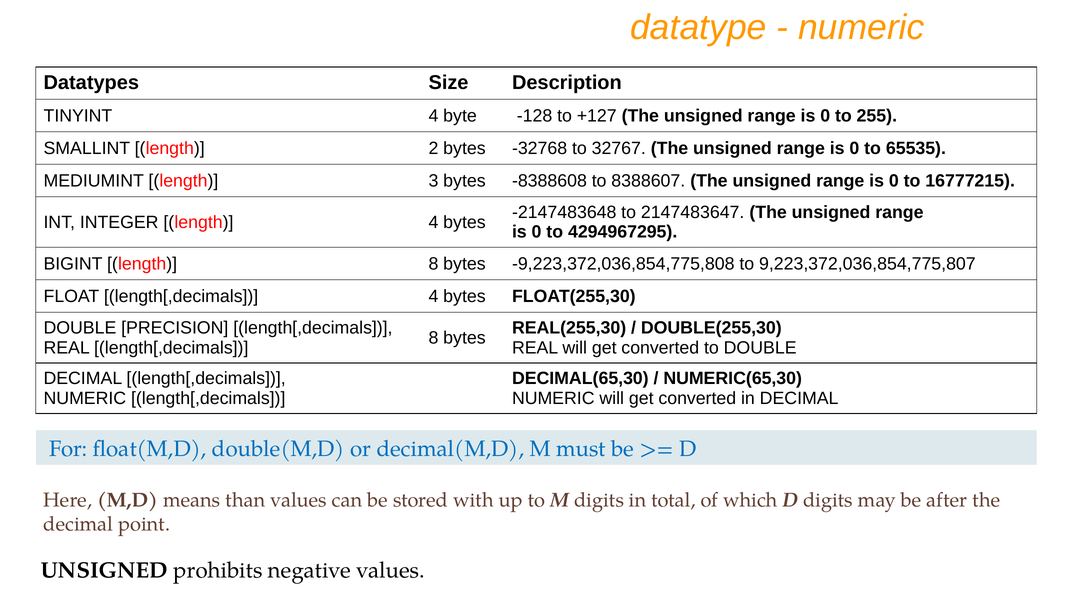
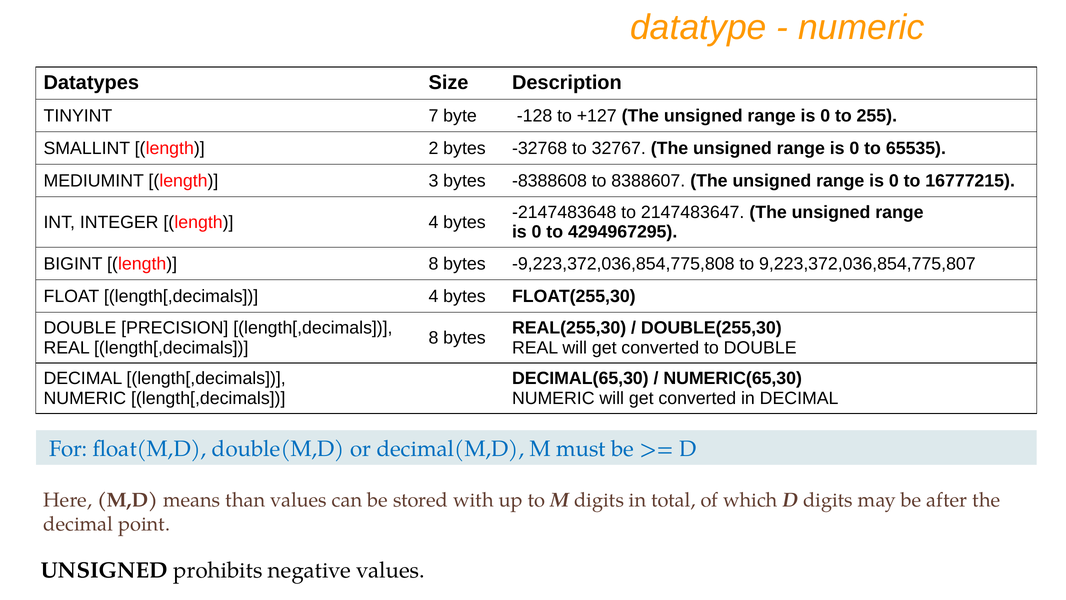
TINYINT 4: 4 -> 7 (434, 116)
